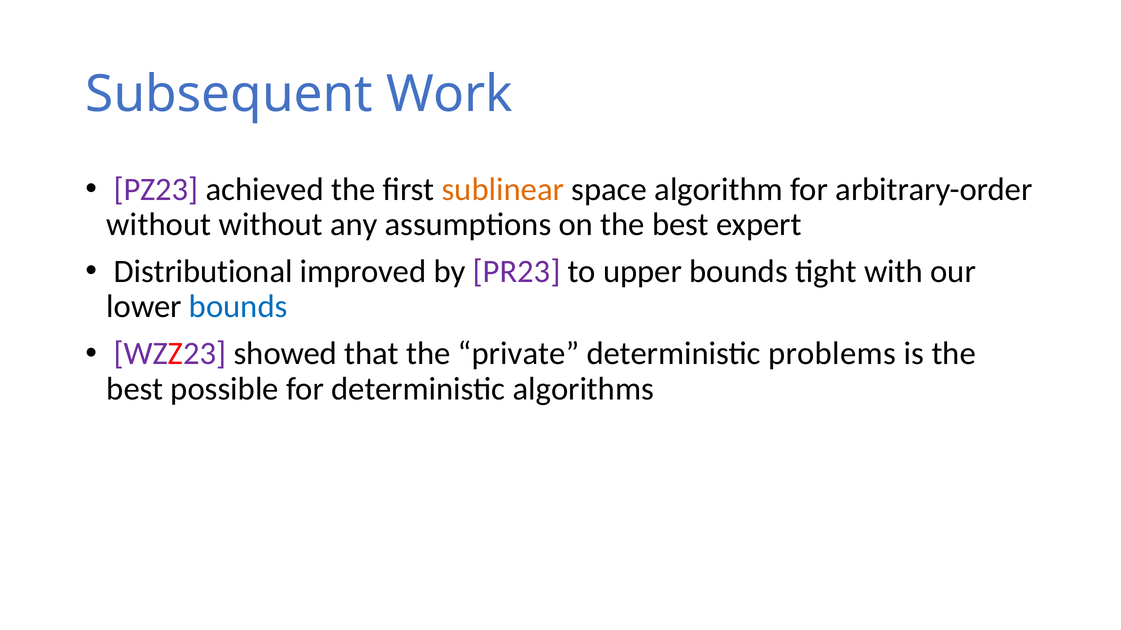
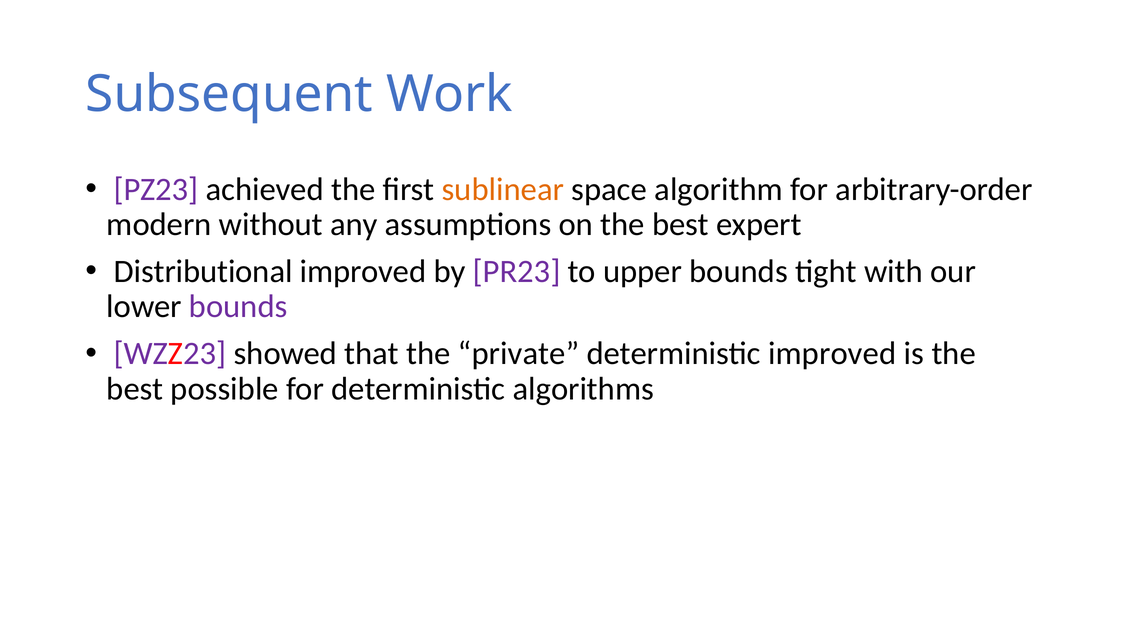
without: without -> modern (159, 225)
bounds colour: blue -> purple (238, 307)
deterministic problems: problems -> improved (832, 354)
